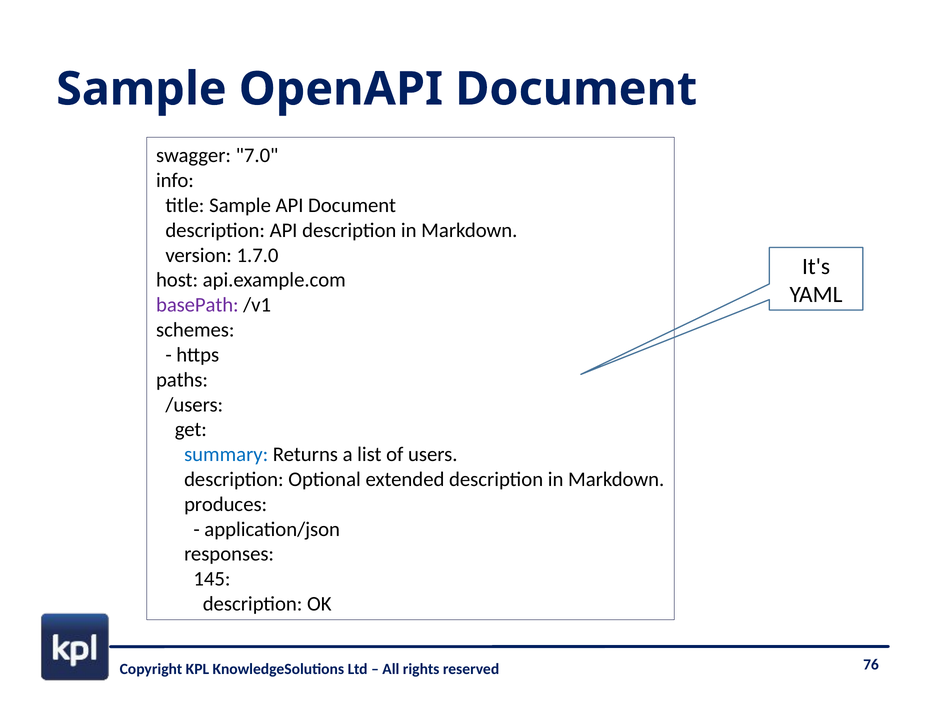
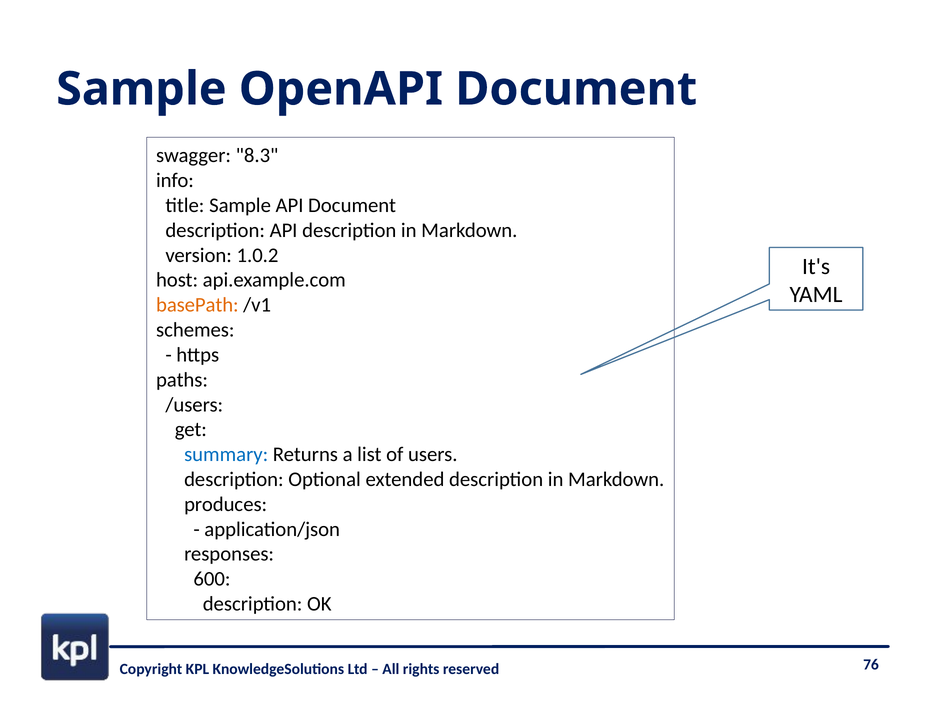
7.0: 7.0 -> 8.3 (257, 156)
1.7.0: 1.7.0 -> 1.0.2 (258, 255)
basePath colour: purple -> orange (197, 305)
145: 145 -> 600 (212, 579)
